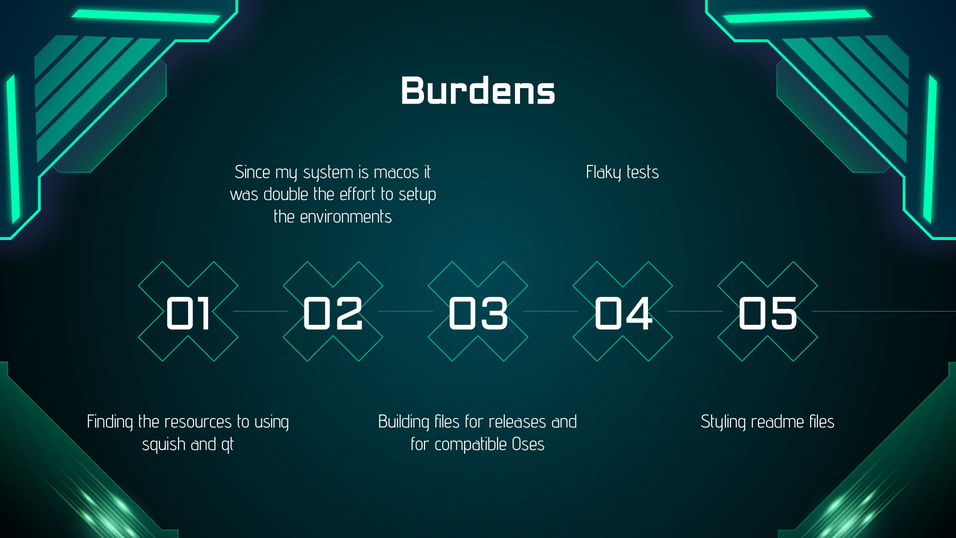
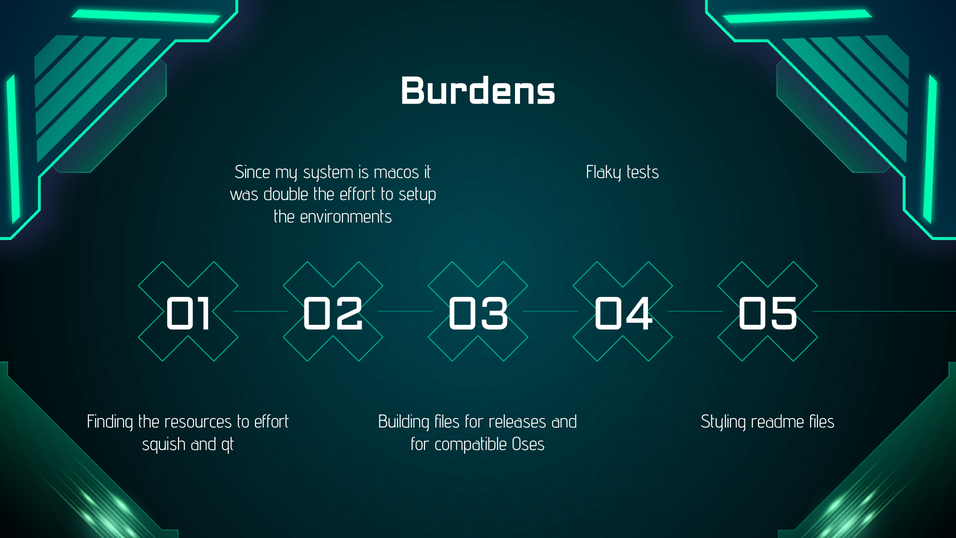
to using: using -> effort (272, 421)
